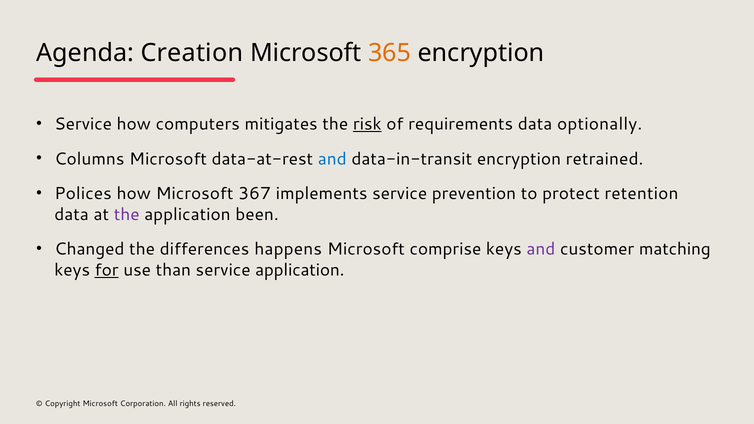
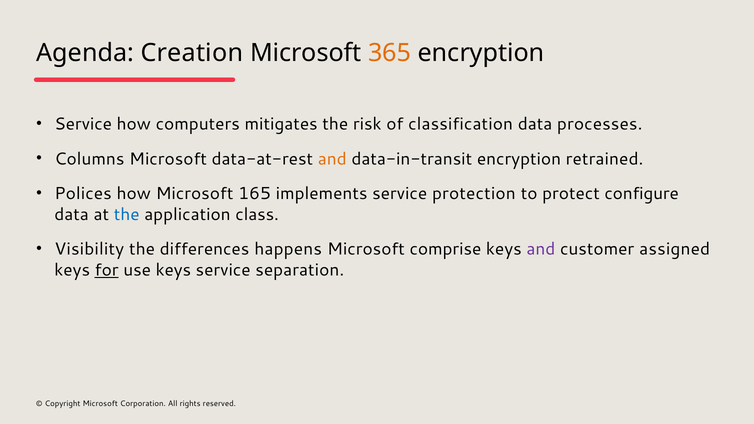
risk underline: present -> none (367, 124)
requirements: requirements -> classification (461, 124)
optionally: optionally -> processes (600, 124)
and colour: blue -> orange (332, 159)
367: 367 -> 165 (255, 194)
prevention: prevention -> protection (474, 194)
retention: retention -> configure (642, 194)
the colour: purple -> blue (127, 214)
been: been -> class (257, 214)
Changed: Changed -> Visibility (89, 249)
matching: matching -> assigned (675, 249)
use than: than -> keys (173, 270)
service application: application -> separation (300, 270)
